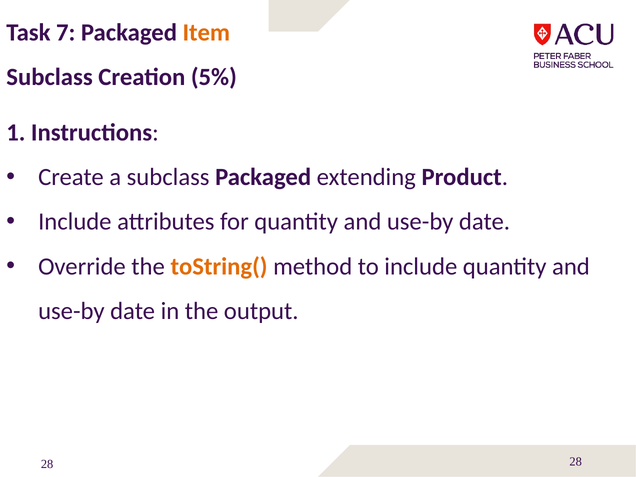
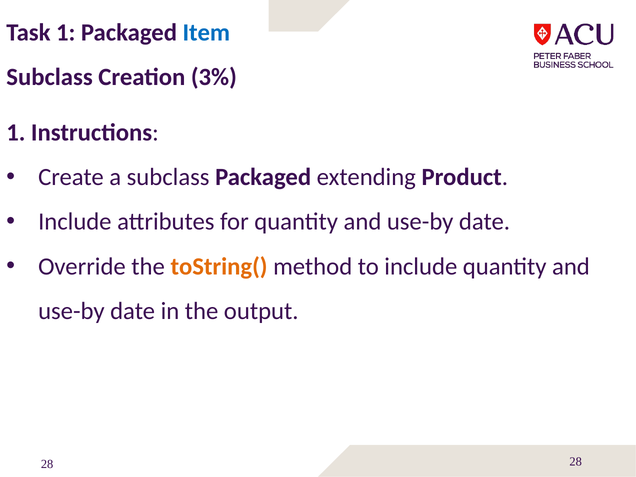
Task 7: 7 -> 1 (66, 33)
Item colour: orange -> blue (206, 33)
5%: 5% -> 3% (214, 77)
